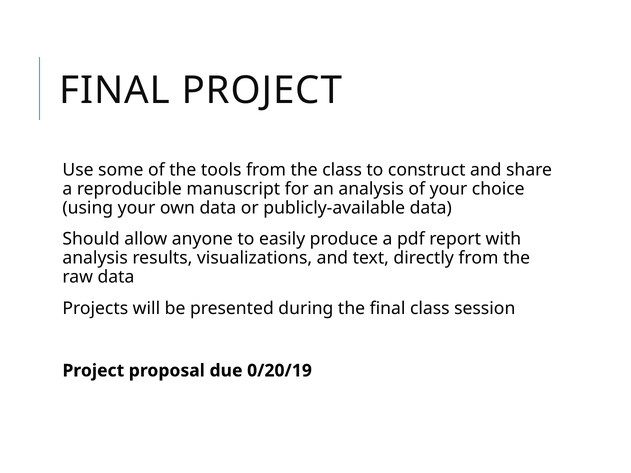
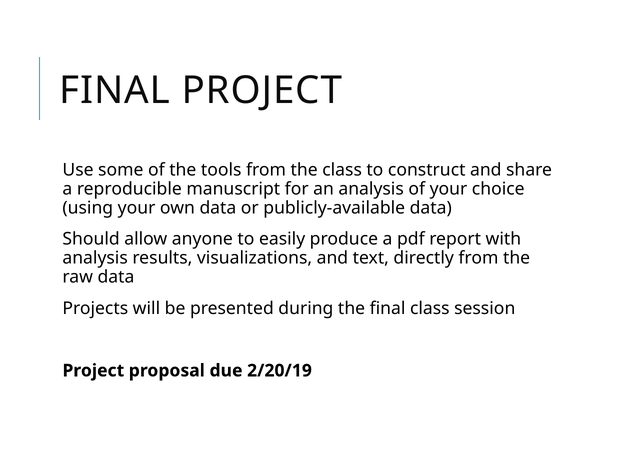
0/20/19: 0/20/19 -> 2/20/19 (279, 371)
